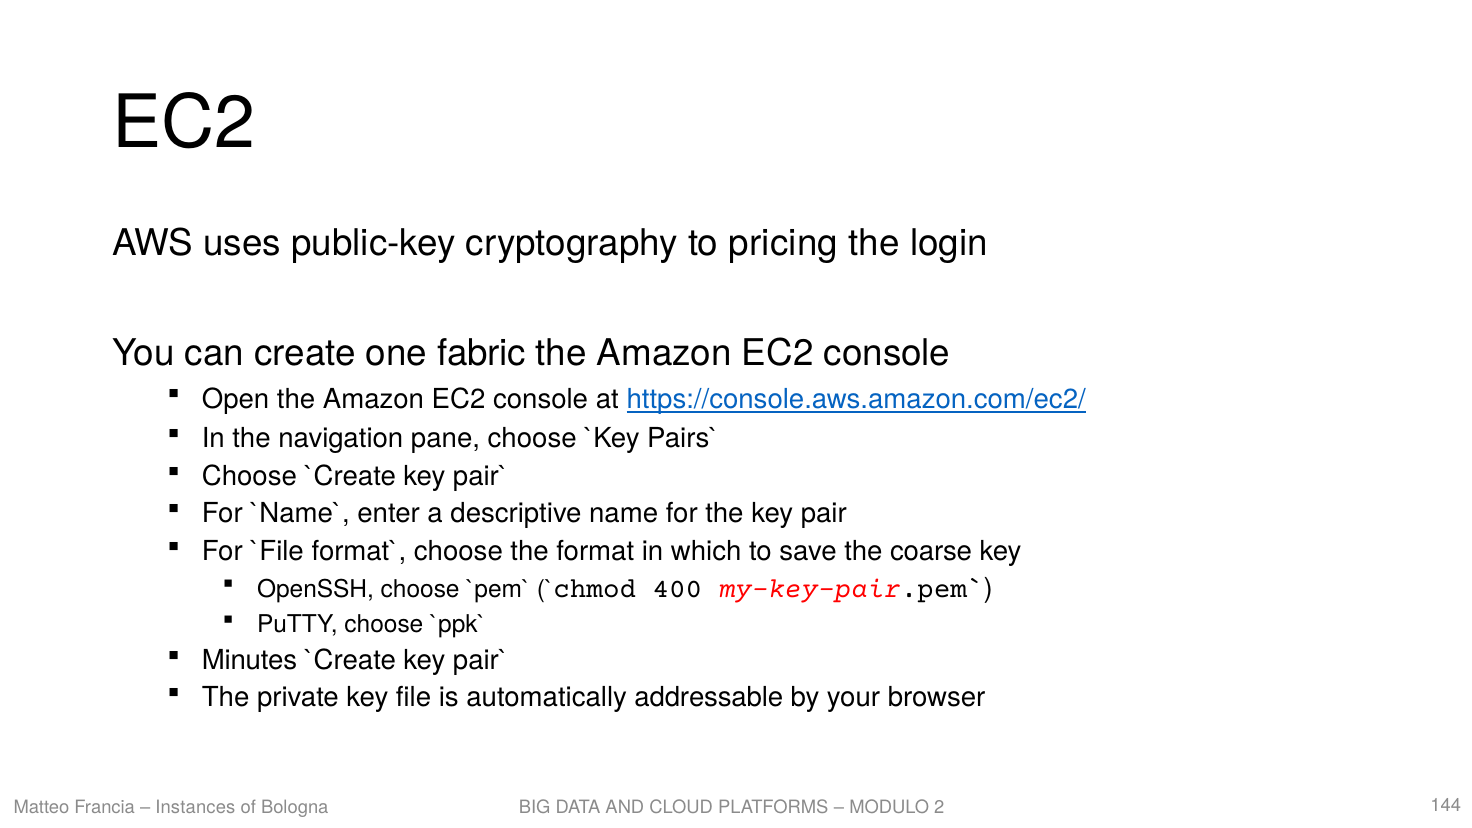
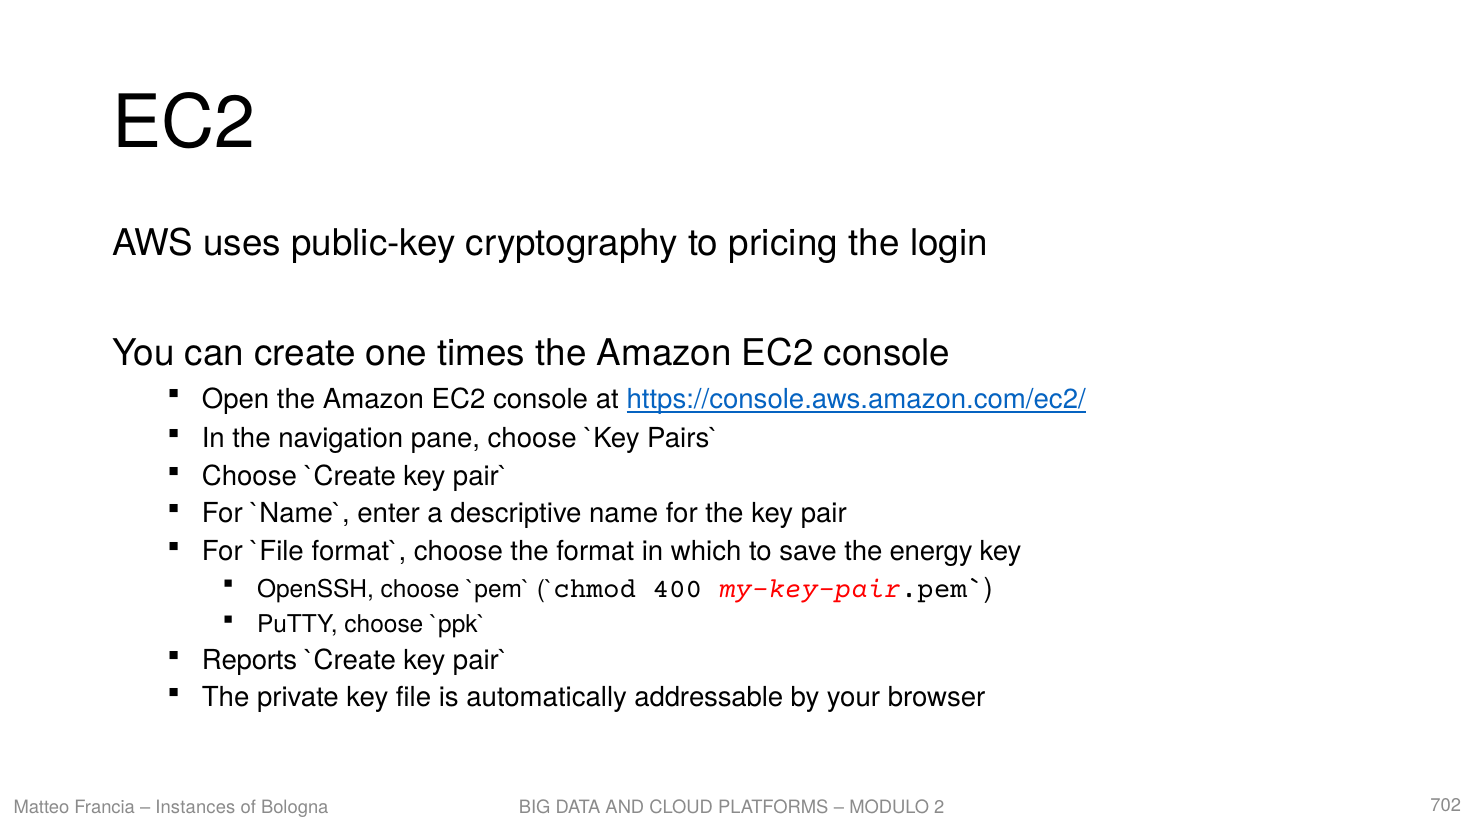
fabric: fabric -> times (481, 353)
coarse: coarse -> energy (931, 551)
Minutes: Minutes -> Reports (250, 660)
144: 144 -> 702 (1446, 805)
